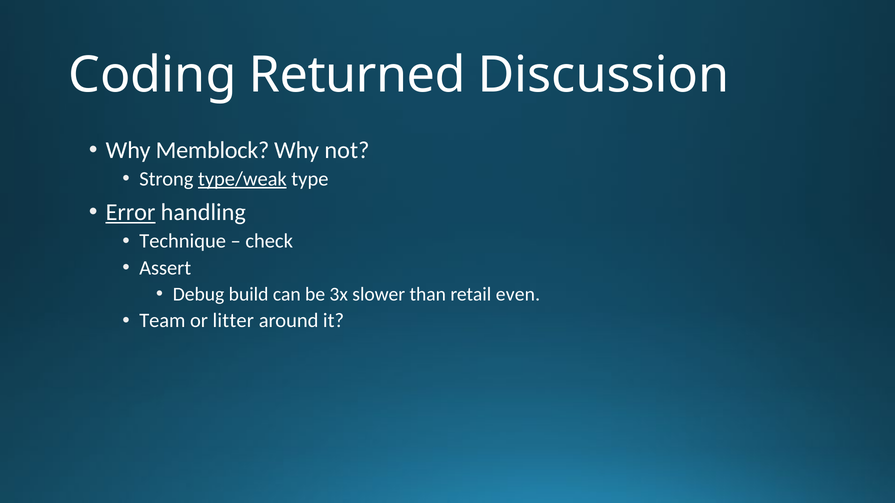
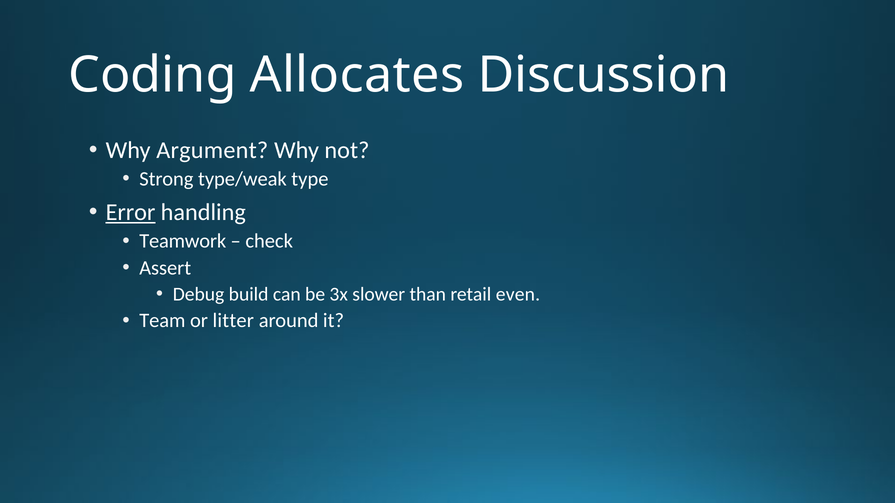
Returned: Returned -> Allocates (357, 75)
Memblock: Memblock -> Argument (212, 150)
type/weak underline: present -> none (242, 179)
Technique: Technique -> Teamwork (183, 241)
